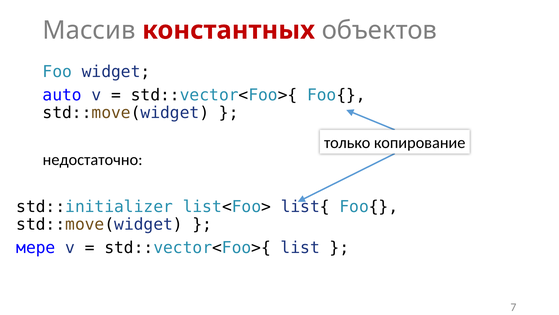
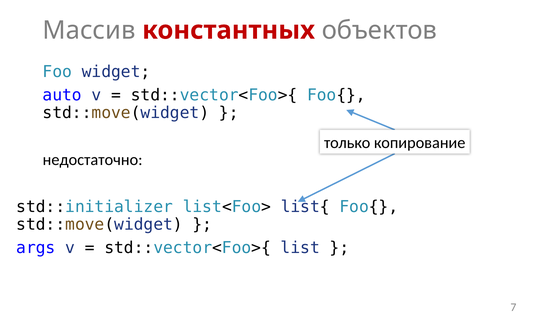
мере: мере -> args (36, 247)
